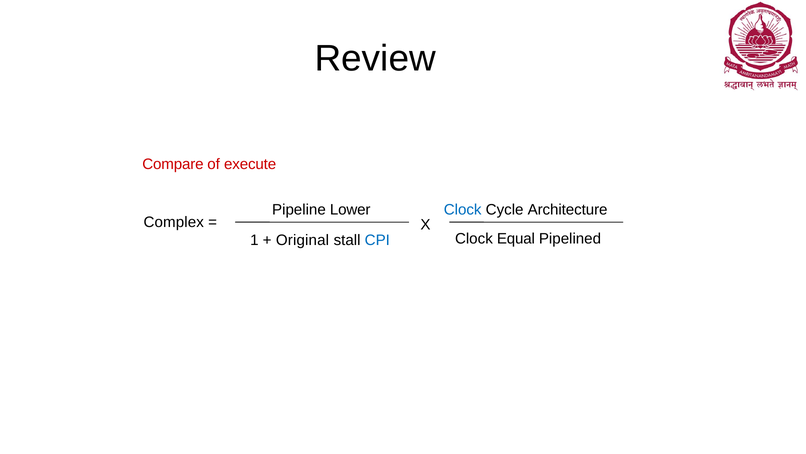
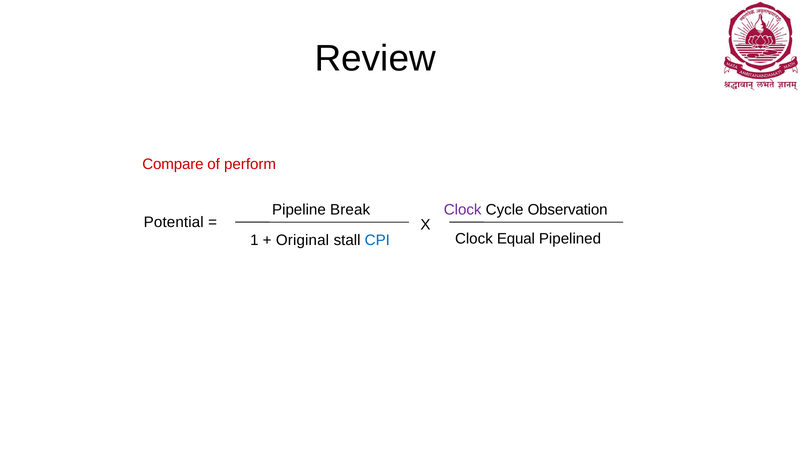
execute: execute -> perform (250, 164)
Lower: Lower -> Break (350, 210)
Clock colour: blue -> purple (463, 210)
Architecture: Architecture -> Observation (568, 210)
Complex: Complex -> Potential (174, 222)
